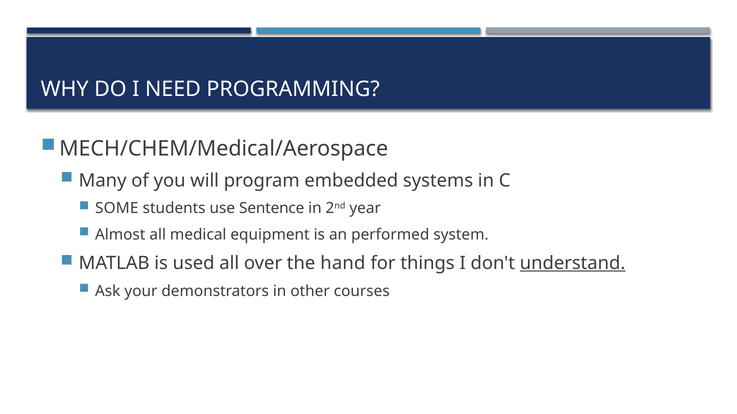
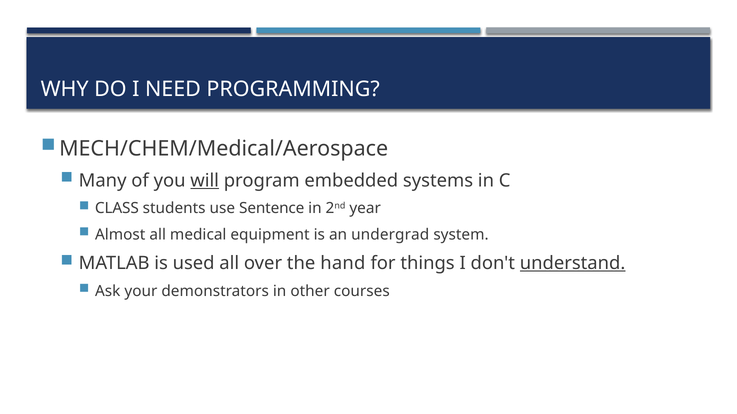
will underline: none -> present (205, 181)
SOME: SOME -> CLASS (117, 209)
performed: performed -> undergrad (390, 235)
